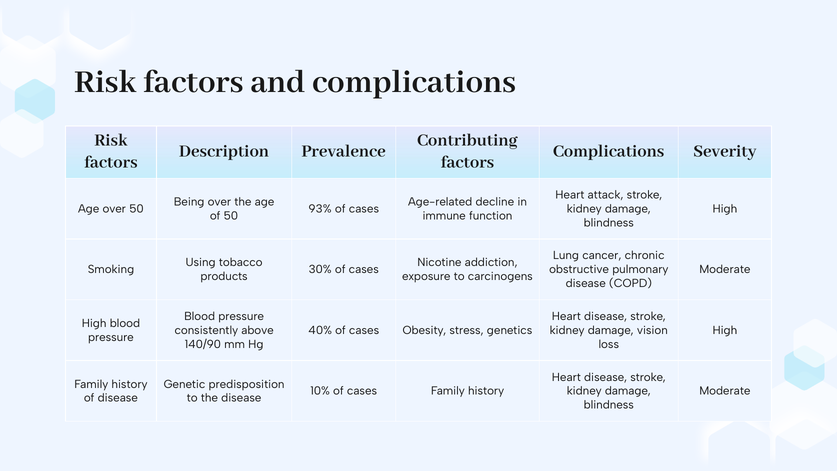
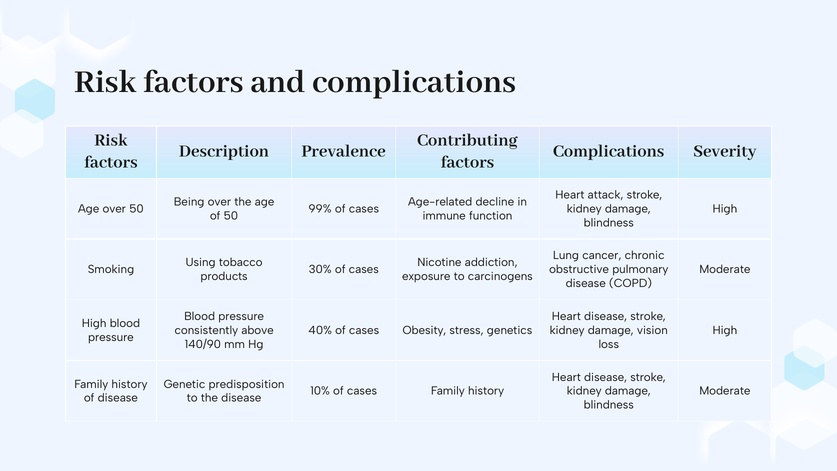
93%: 93% -> 99% (320, 209)
